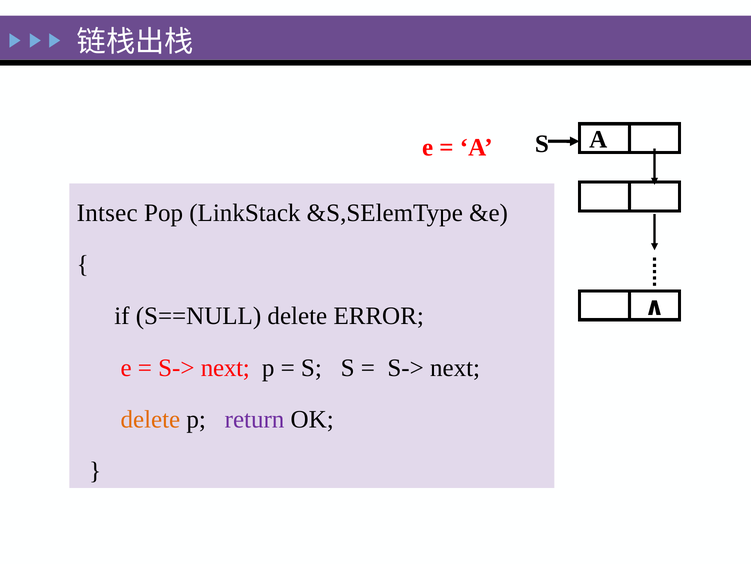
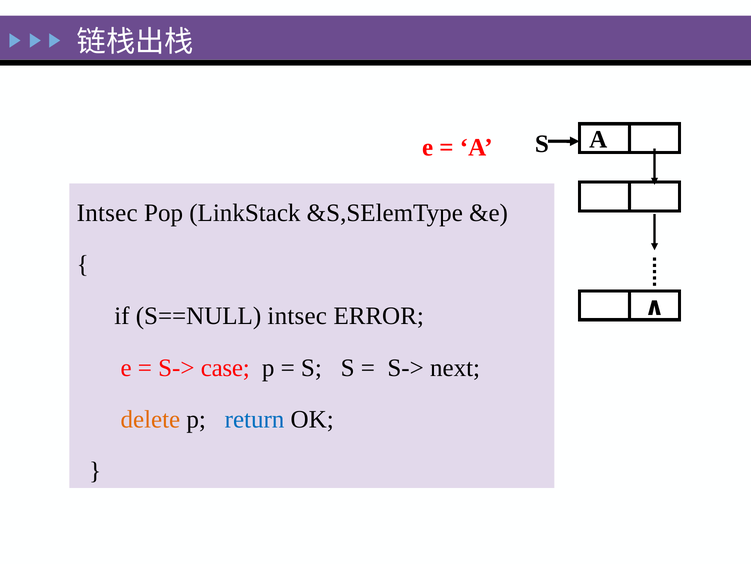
S==NULL delete: delete -> intsec (297, 316)
next: next -> case (225, 367)
return colour: purple -> blue (255, 419)
